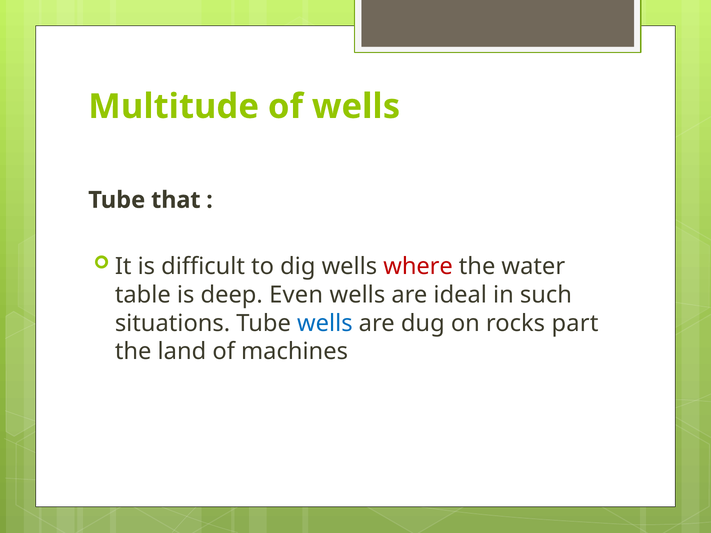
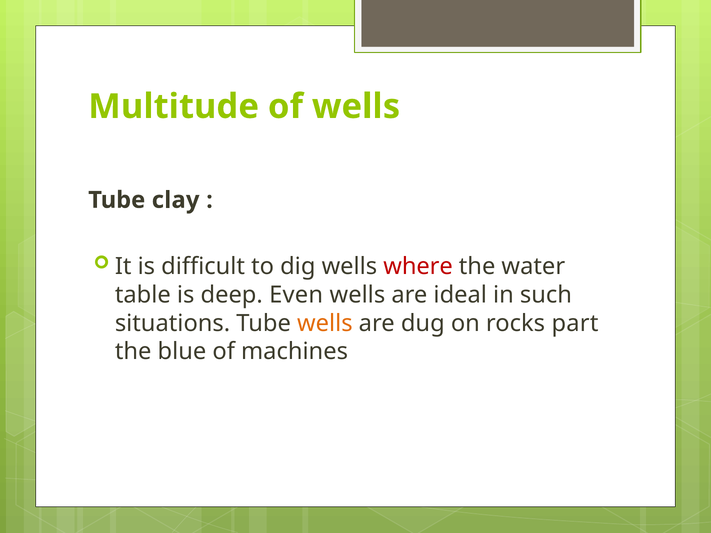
that: that -> clay (176, 200)
wells colour: blue -> orange (325, 323)
land: land -> blue (182, 352)
